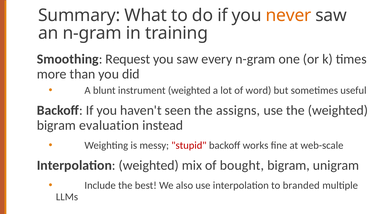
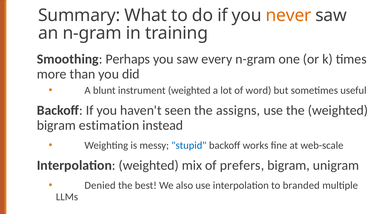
Request: Request -> Perhaps (128, 59)
evaluation: evaluation -> estimation (109, 125)
stupid colour: red -> blue (189, 146)
bought: bought -> prefers (242, 166)
Include: Include -> Denied (100, 186)
